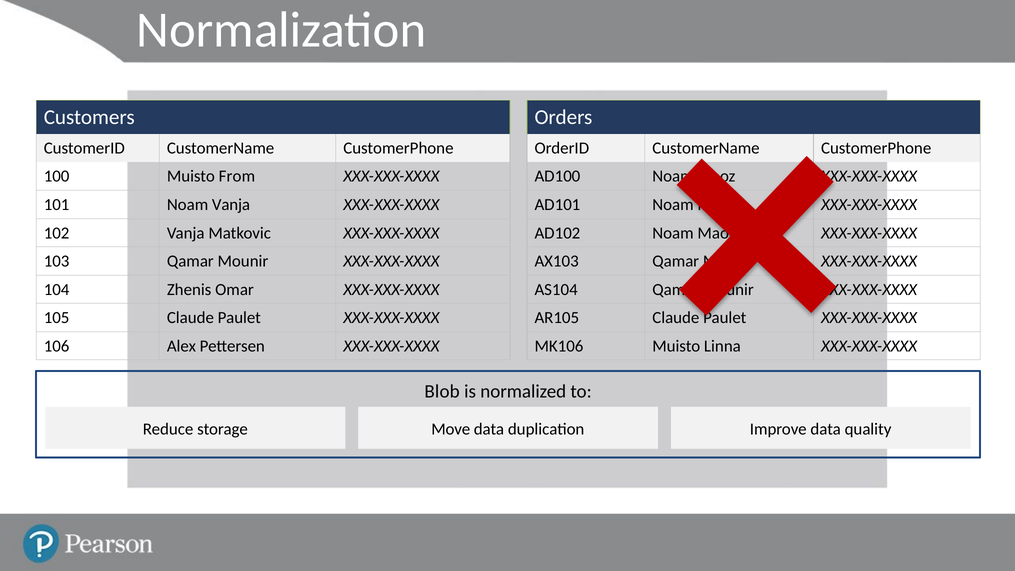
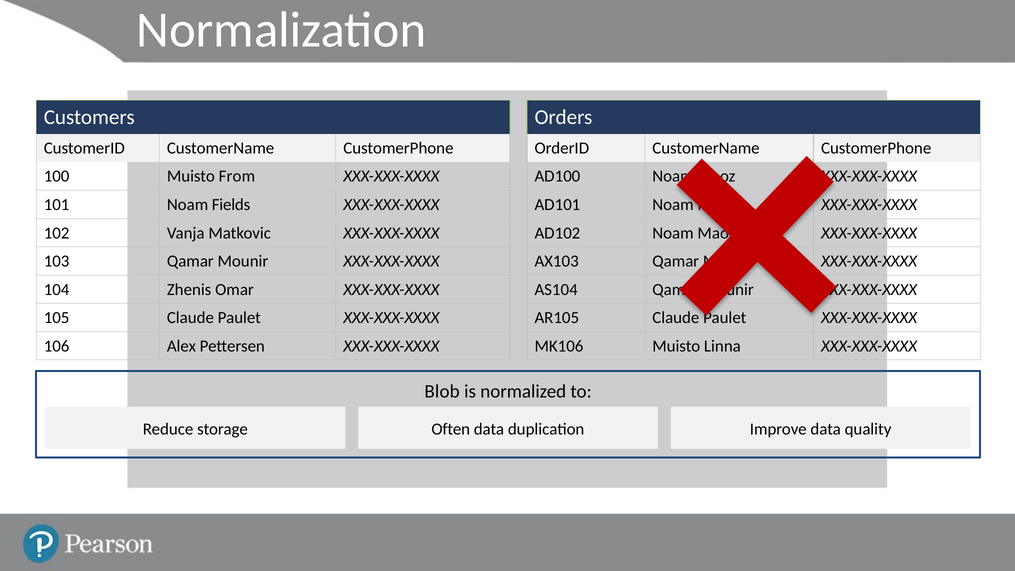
Noam Vanja: Vanja -> Fields (231, 205)
Move: Move -> Often (451, 429)
